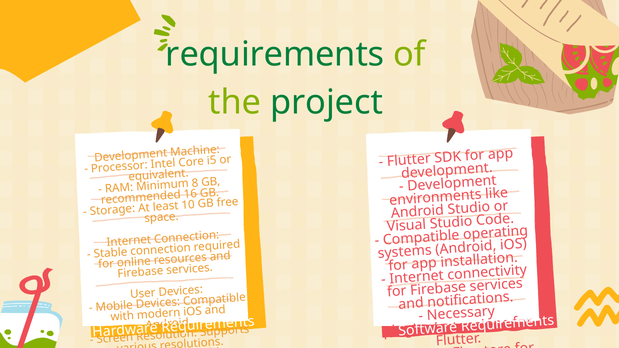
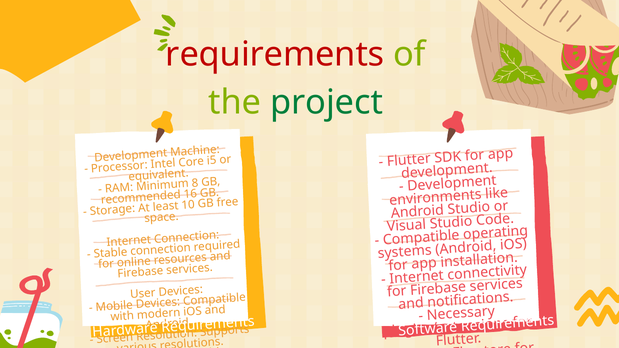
requirements colour: green -> red (275, 55)
